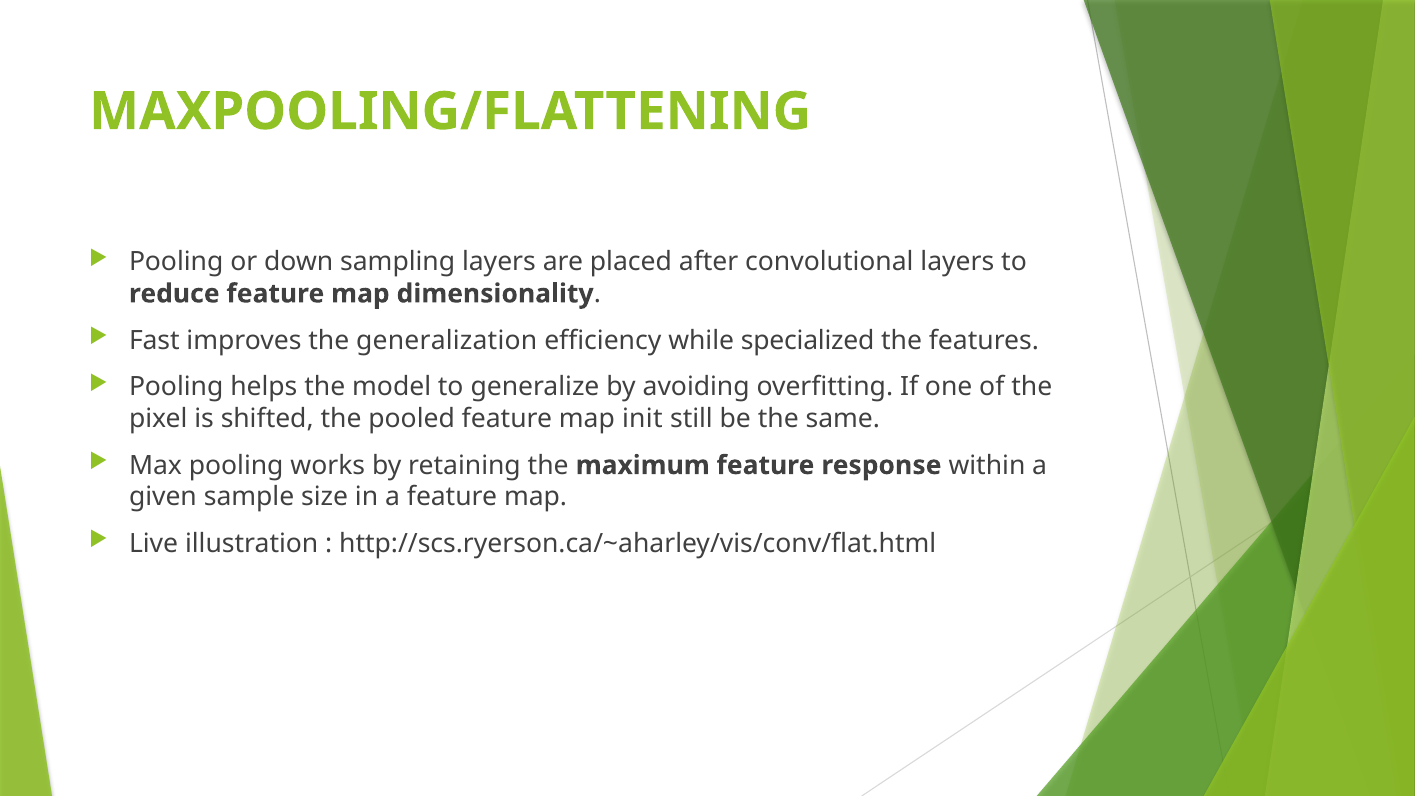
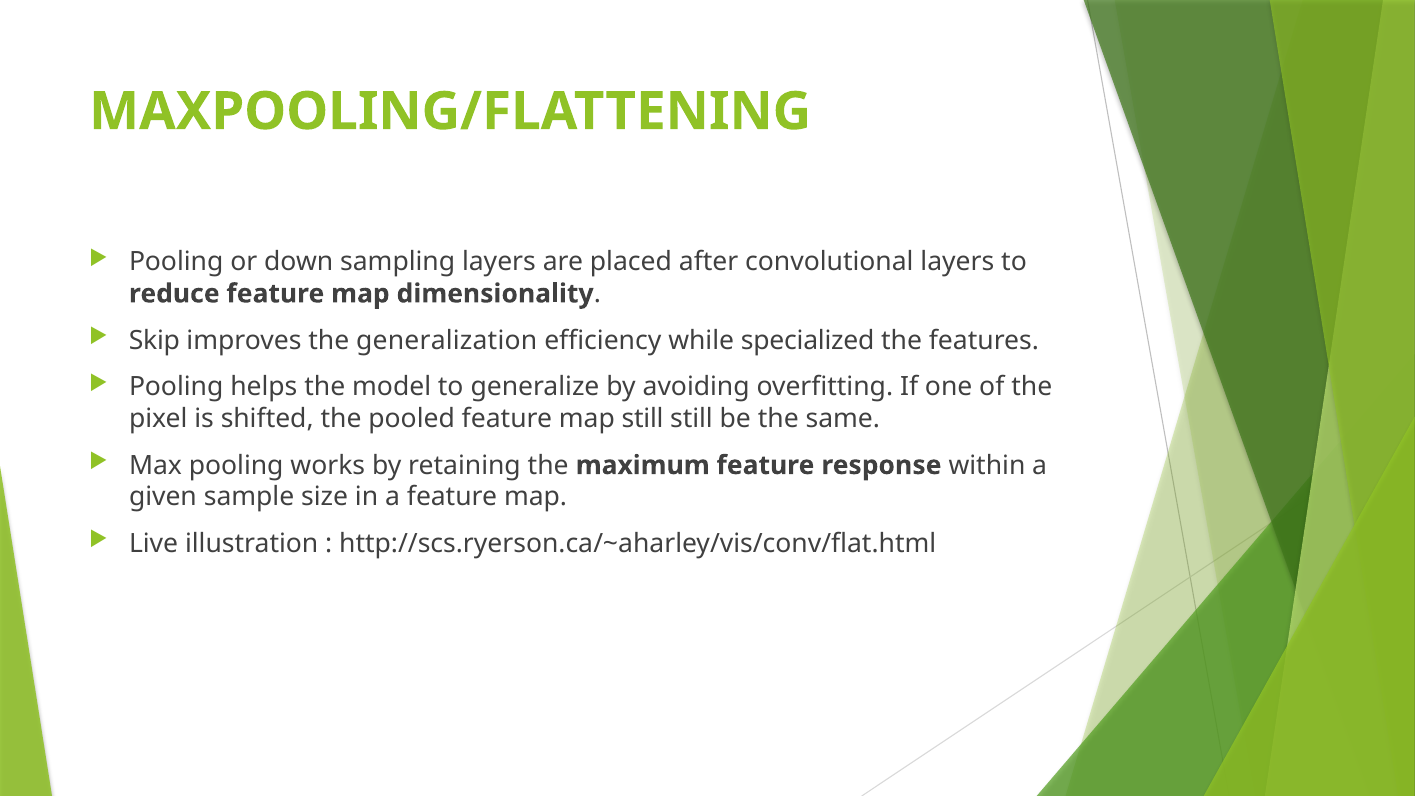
Fast: Fast -> Skip (154, 340)
map init: init -> still (643, 419)
